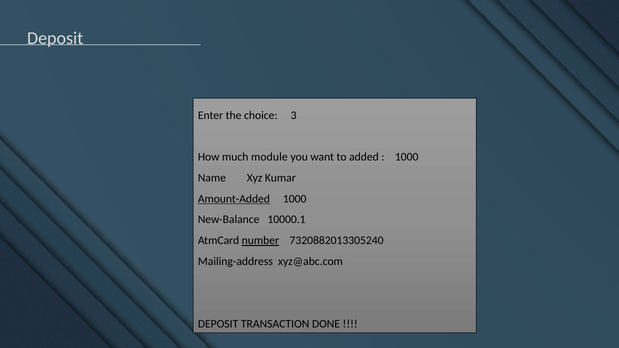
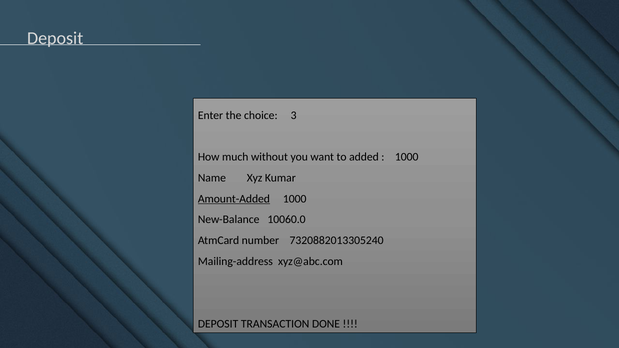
module: module -> without (269, 157)
10000.1: 10000.1 -> 10060.0 (286, 220)
number underline: present -> none (260, 241)
